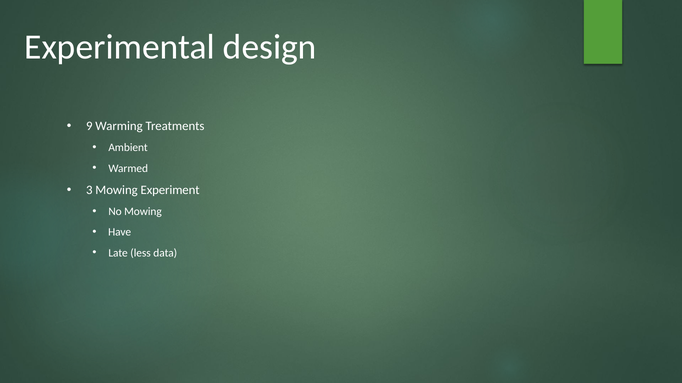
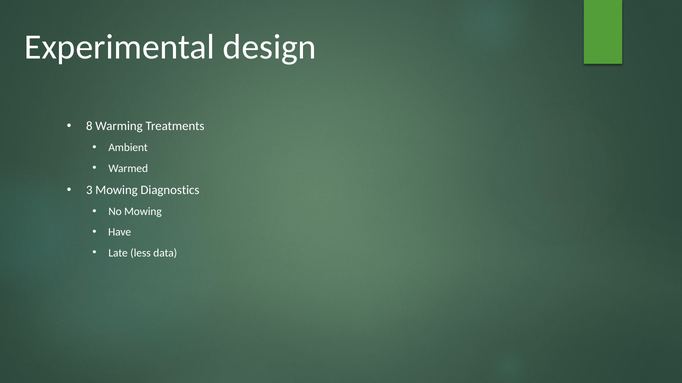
9: 9 -> 8 (89, 126)
Experiment: Experiment -> Diagnostics (170, 190)
